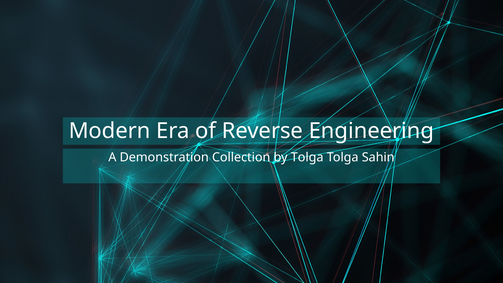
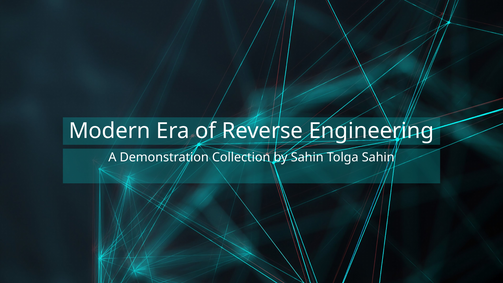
by Tolga: Tolga -> Sahin (307, 157)
